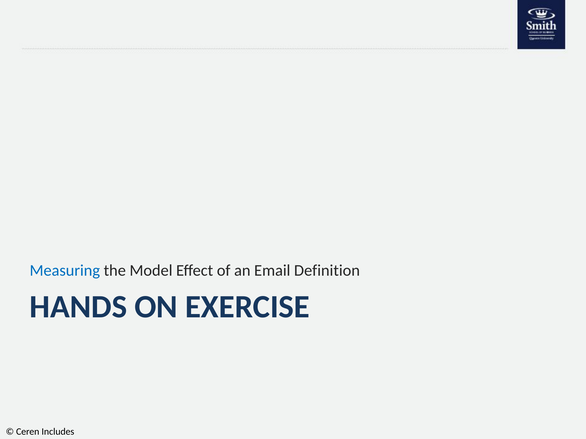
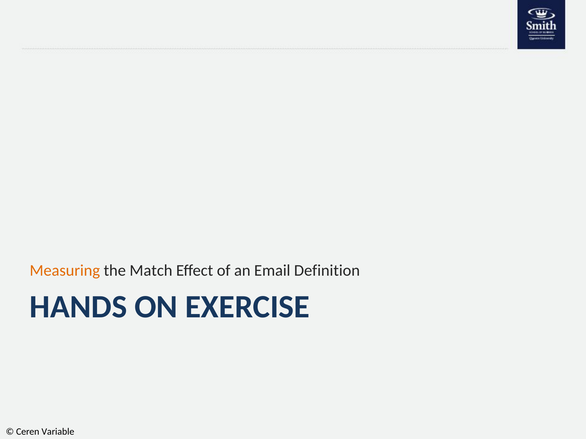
Measuring colour: blue -> orange (65, 271)
Model: Model -> Match (151, 271)
Includes: Includes -> Variable (58, 432)
